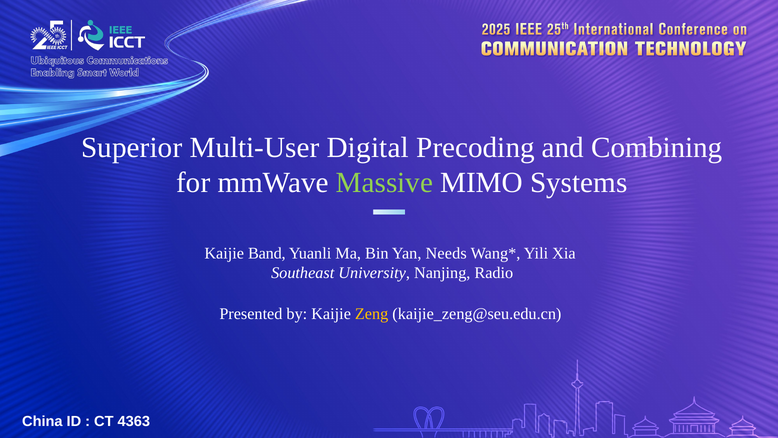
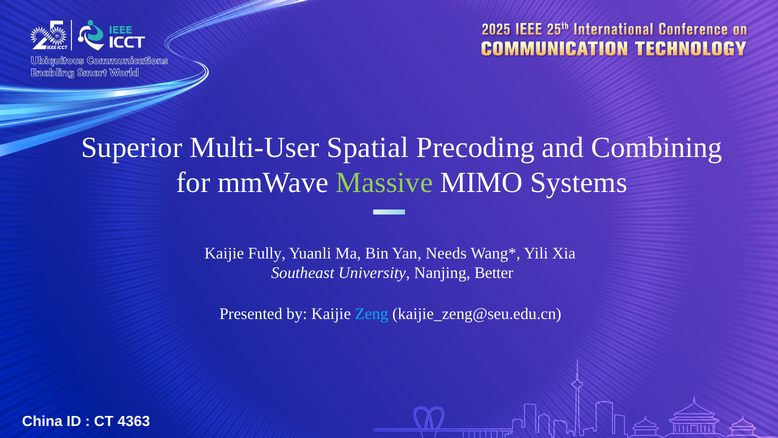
Digital: Digital -> Spatial (368, 147)
Band: Band -> Fully (267, 253)
Radio: Radio -> Better (494, 273)
Zeng colour: yellow -> light blue (372, 313)
